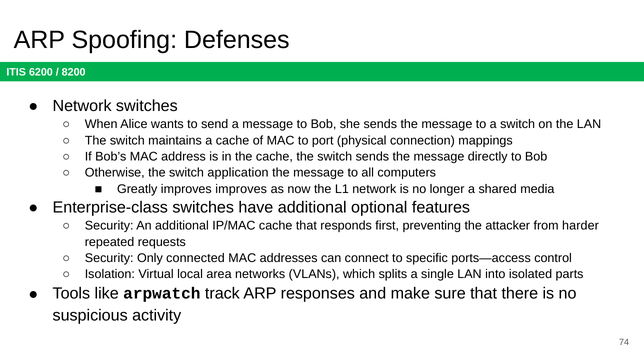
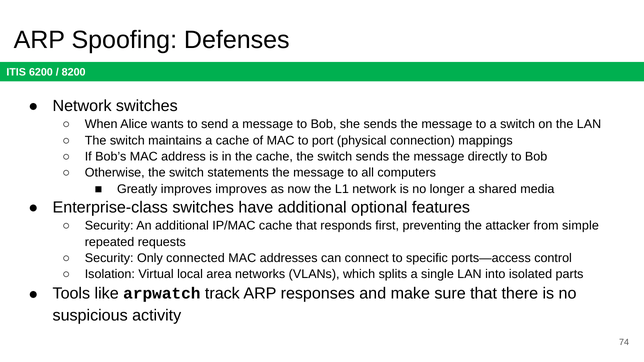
application: application -> statements (238, 173)
harder: harder -> simple (581, 226)
